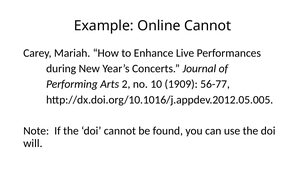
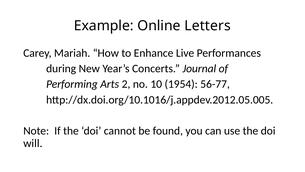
Online Cannot: Cannot -> Letters (208, 26)
1909: 1909 -> 1954 (181, 84)
